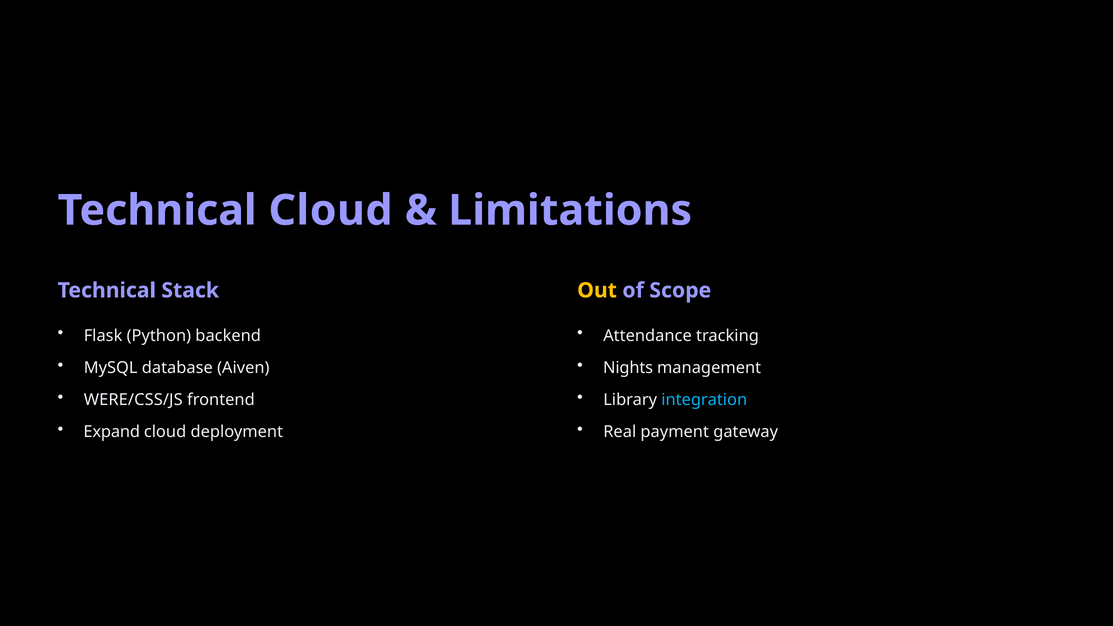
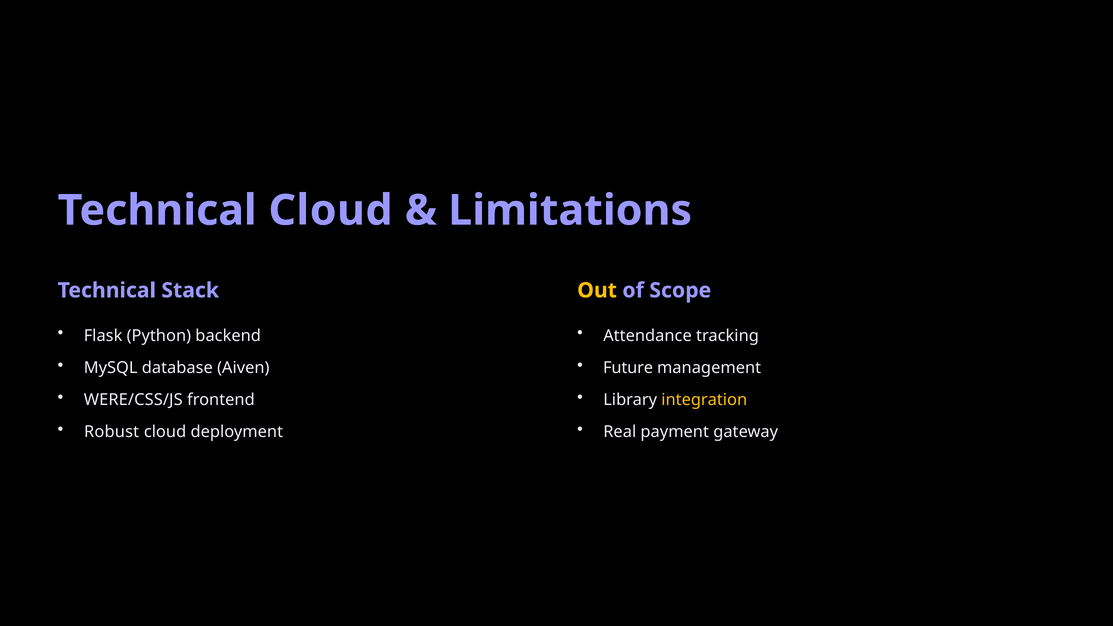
Nights: Nights -> Future (628, 368)
integration colour: light blue -> yellow (704, 400)
Expand: Expand -> Robust (112, 432)
